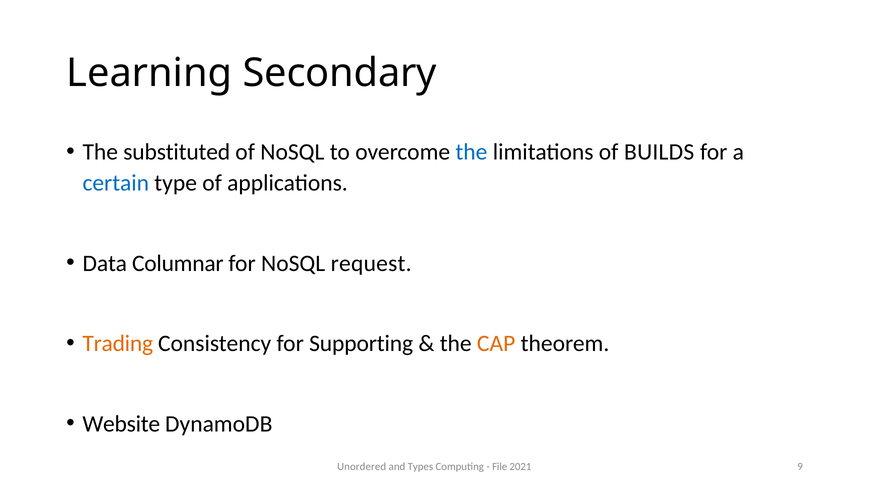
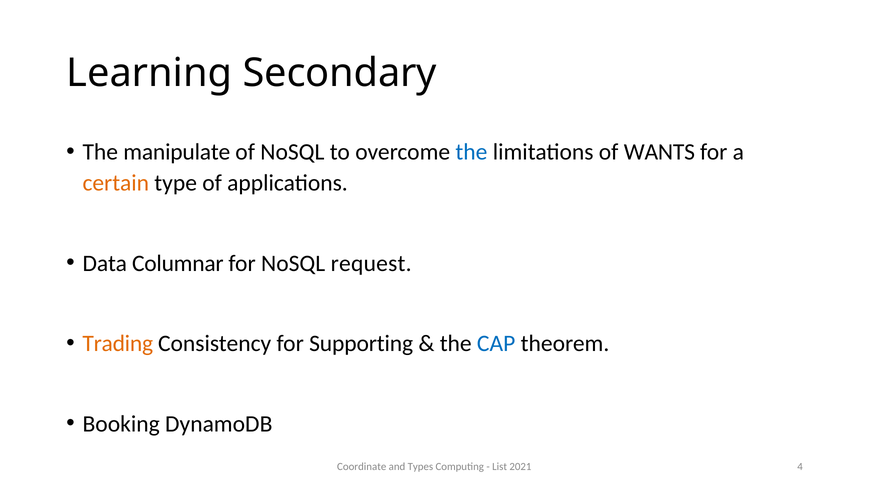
substituted: substituted -> manipulate (177, 152)
BUILDS: BUILDS -> WANTS (659, 152)
certain colour: blue -> orange (116, 183)
CAP colour: orange -> blue (496, 343)
Website: Website -> Booking (121, 424)
Unordered: Unordered -> Coordinate (362, 467)
File: File -> List (500, 467)
9: 9 -> 4 (800, 467)
